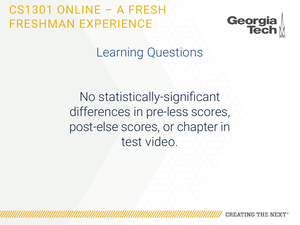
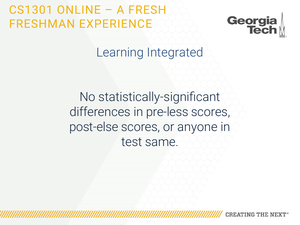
Questions: Questions -> Integrated (175, 53)
chapter: chapter -> anyone (197, 127)
video: video -> same (162, 142)
